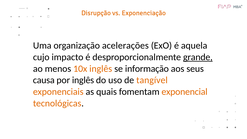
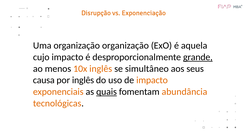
organização acelerações: acelerações -> organização (125, 46)
informação: informação -> simultâneo (147, 69)
de tangível: tangível -> impacto (152, 80)
quais underline: none -> present (107, 92)
exponencial: exponencial -> abundância (184, 92)
